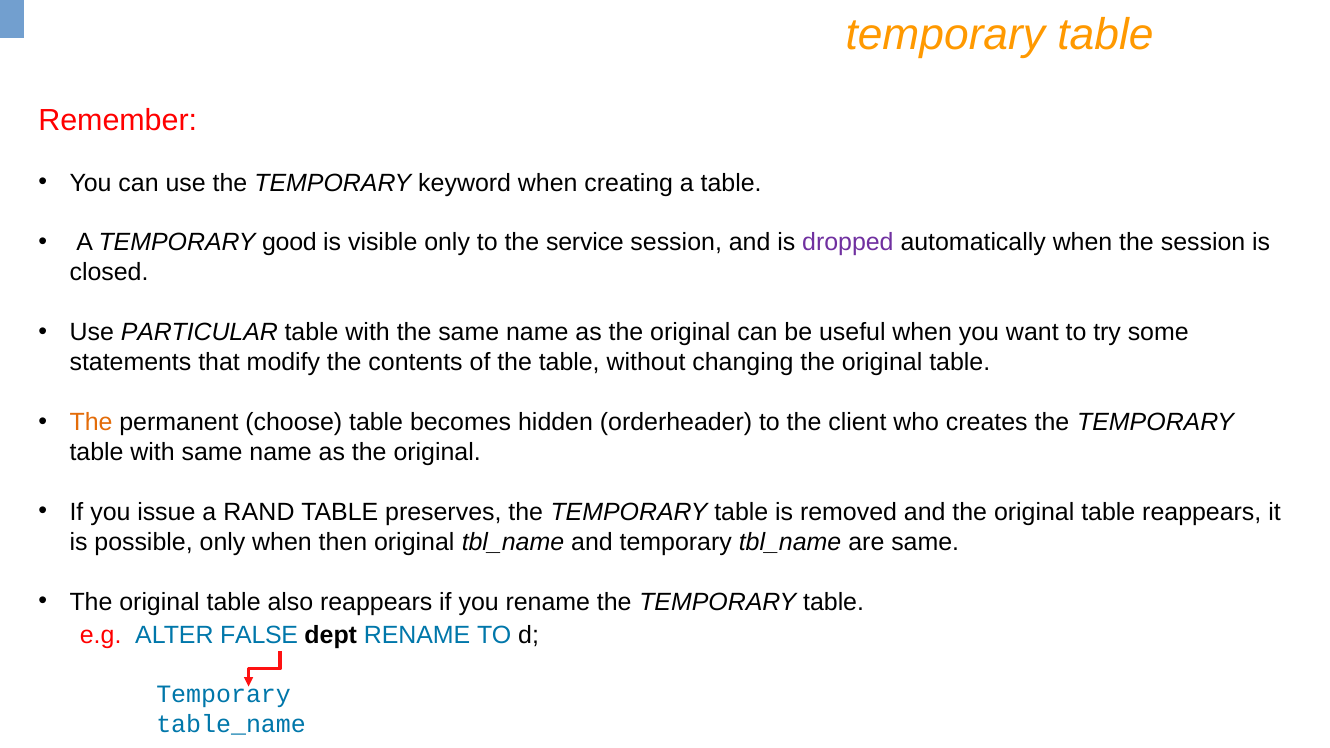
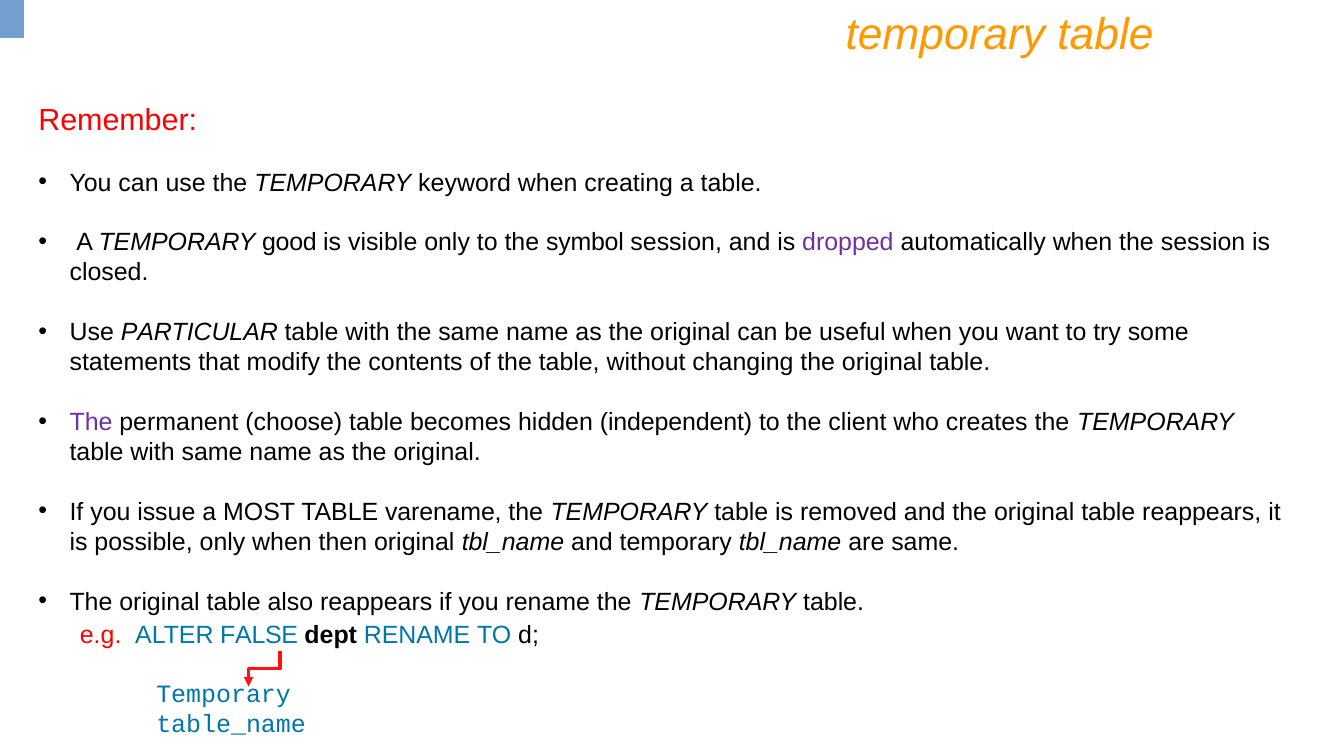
service: service -> symbol (585, 243)
The colour: orange -> purple (91, 422)
orderheader: orderheader -> independent (676, 422)
RAND: RAND -> MOST (259, 512)
preserves: preserves -> varename (443, 512)
